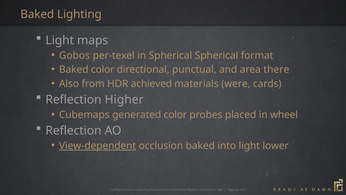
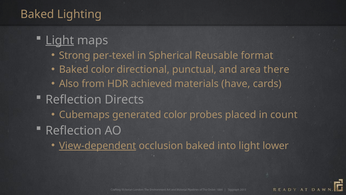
Light underline: none -> present (60, 40)
Gobos: Gobos -> Strong (75, 55)
Spherical Spherical: Spherical -> Reusable (217, 55)
were: were -> have (236, 84)
Higher: Higher -> Directs (124, 99)
wheel: wheel -> count (284, 115)
